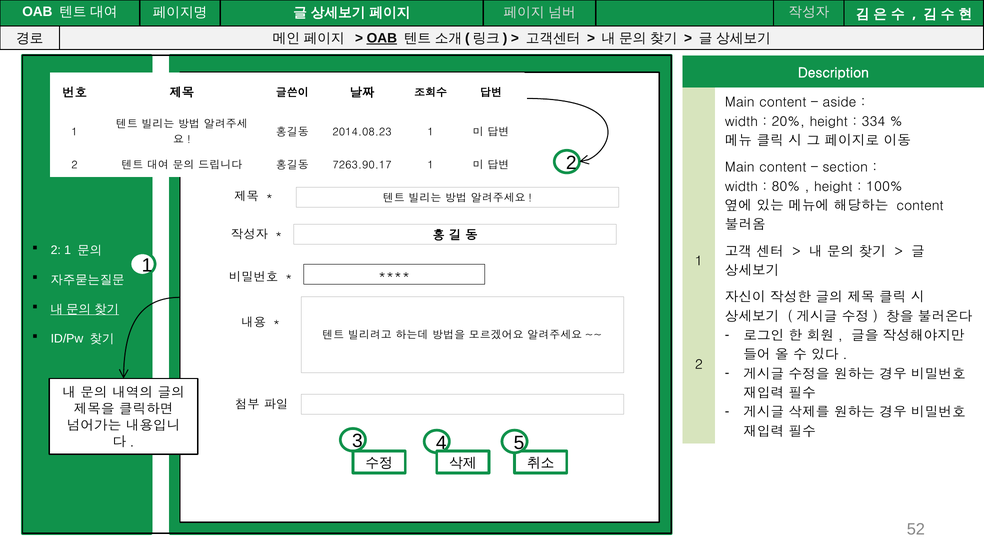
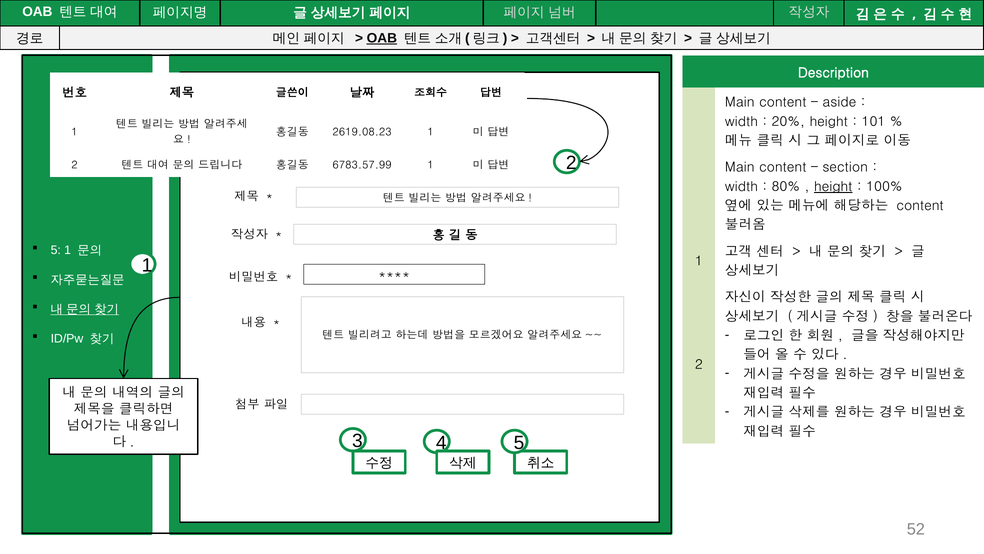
334: 334 -> 101 (874, 121)
2014.08.23: 2014.08.23 -> 2619.08.23 (362, 132)
7263.90.17: 7263.90.17 -> 6783.57.99 (362, 165)
height underline: none -> present (833, 186)
2: 2 -> 5 (56, 250)
